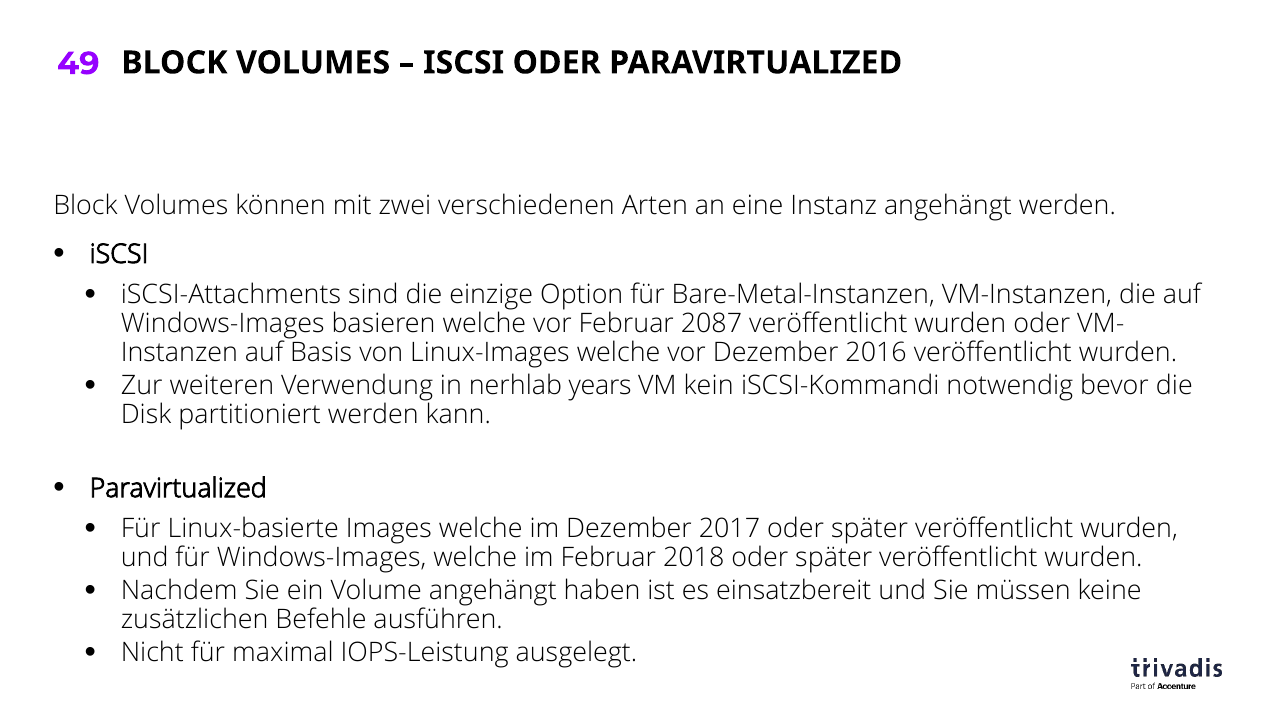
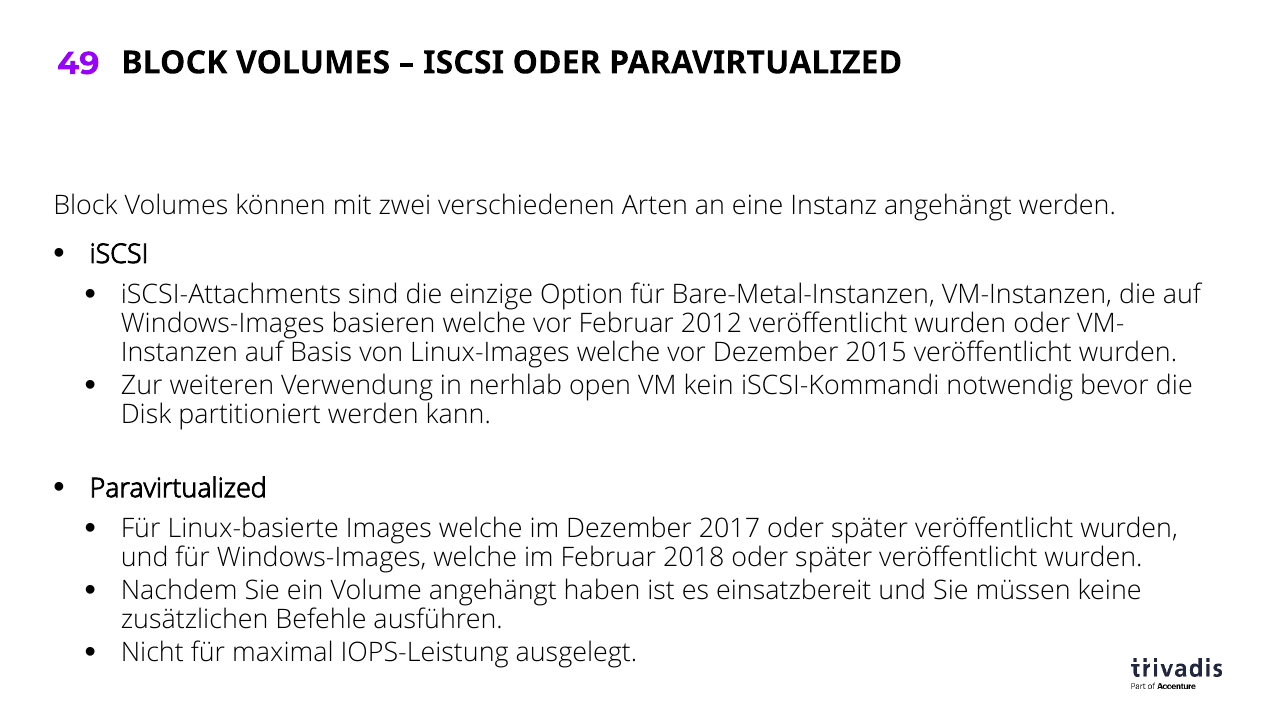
2087: 2087 -> 2012 (711, 324)
2016: 2016 -> 2015 (876, 353)
years: years -> open (600, 386)
